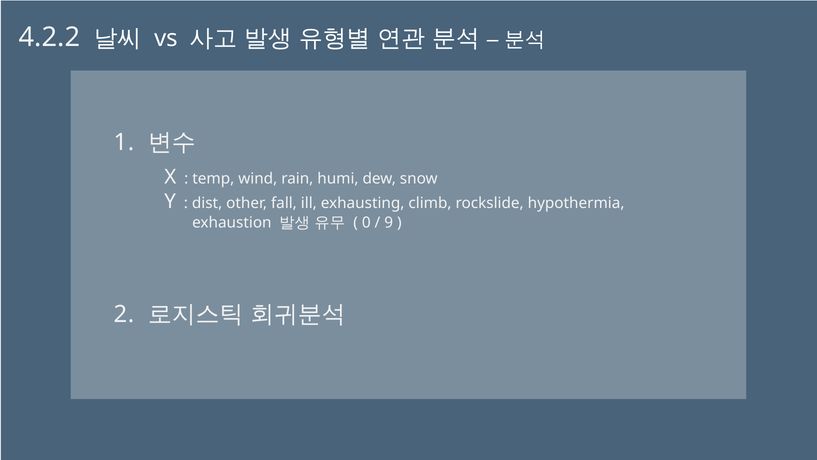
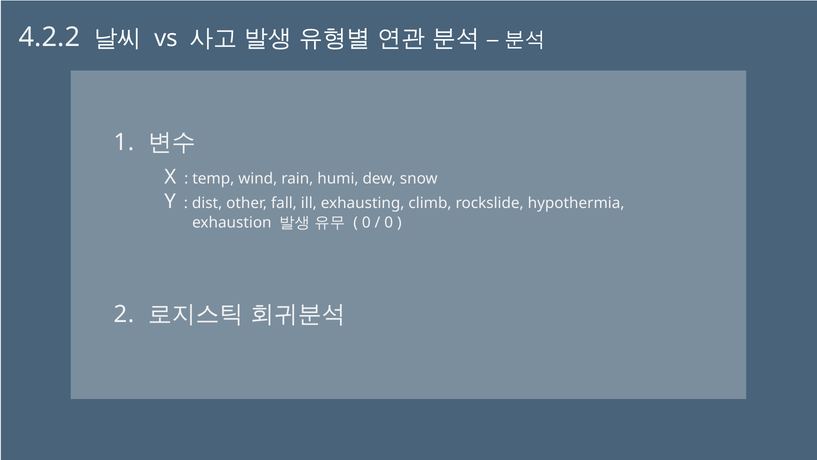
9: 9 -> 0 (389, 223)
